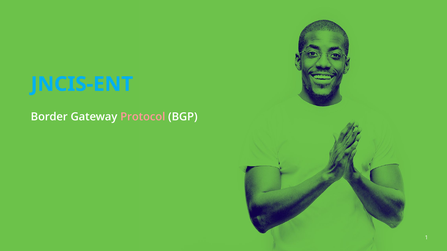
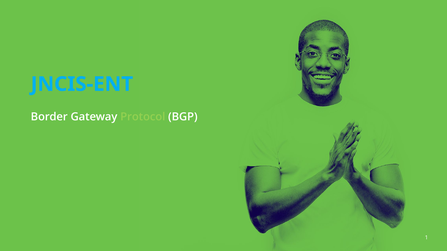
Protocol colour: pink -> light green (143, 117)
